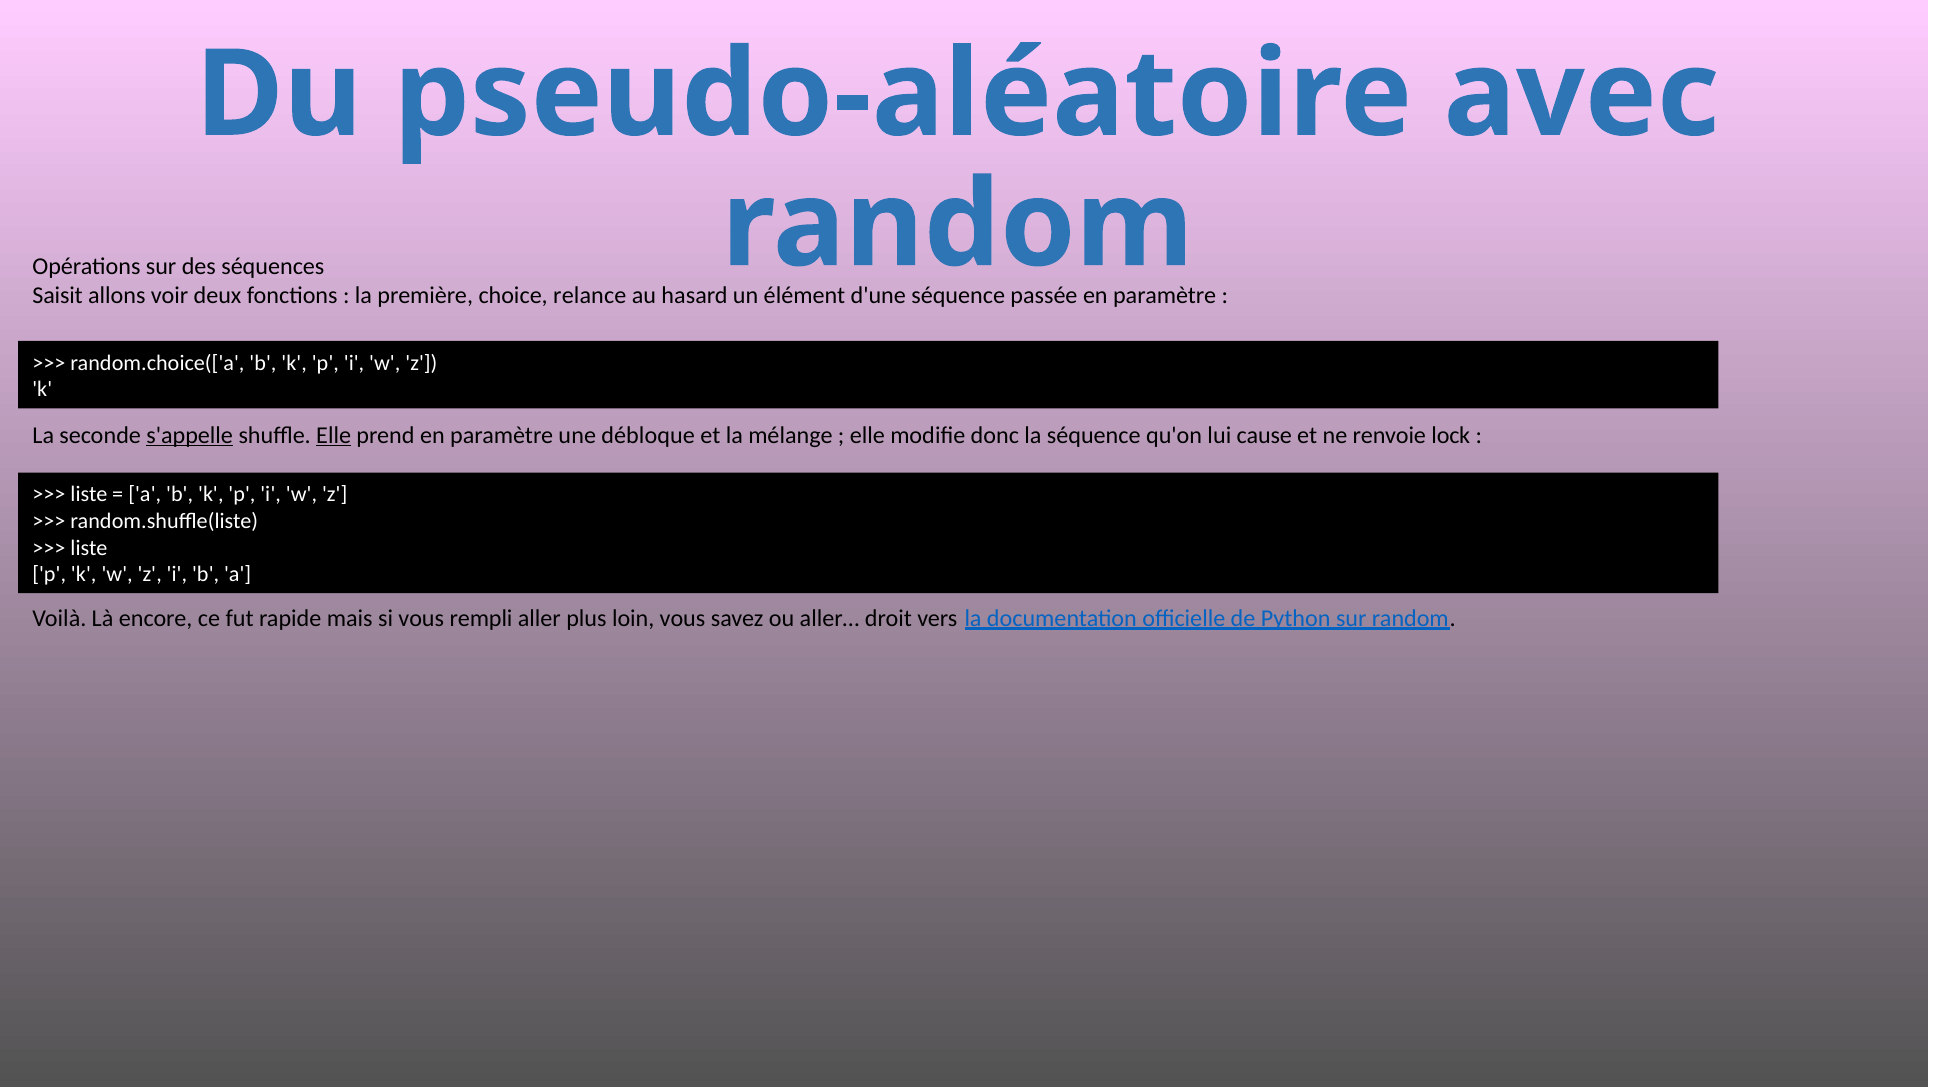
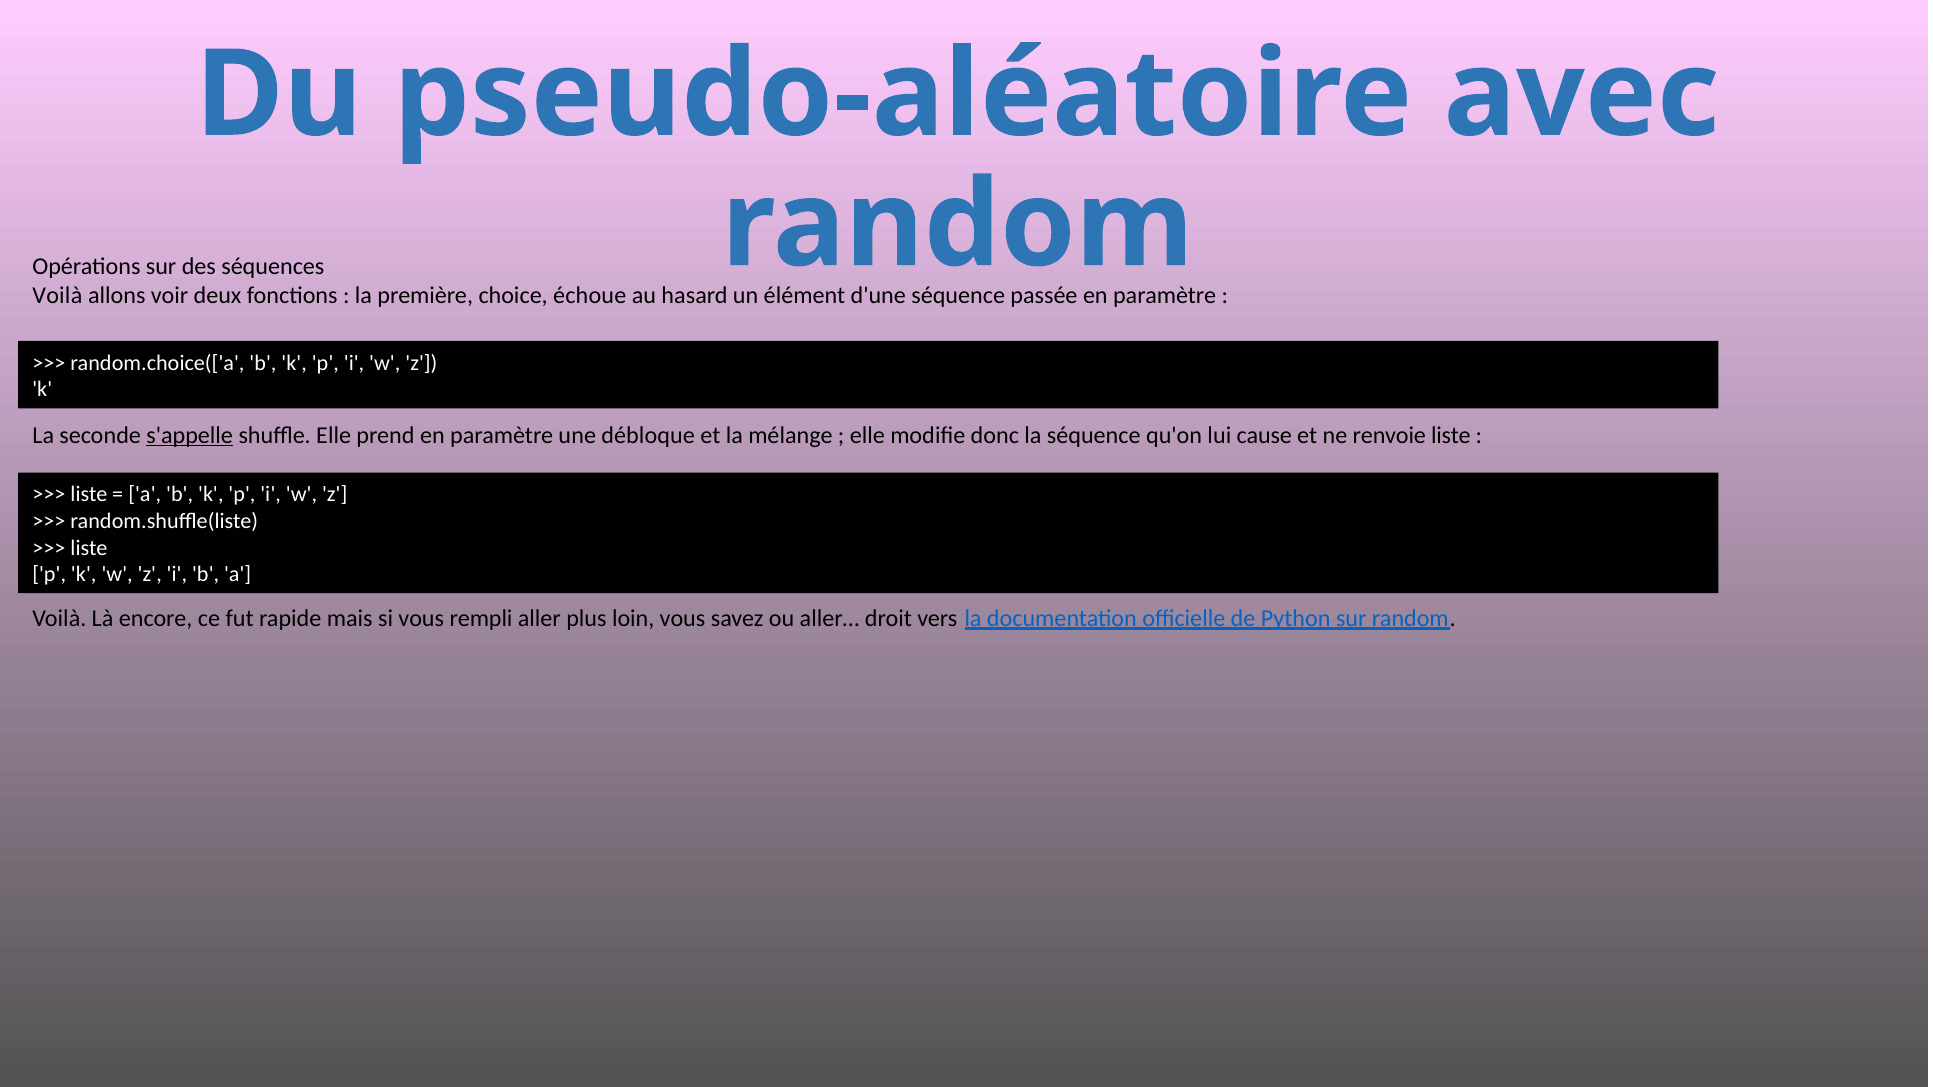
Saisit: Saisit -> Voilà (57, 296)
relance: relance -> échoue (590, 296)
Elle underline: present -> none (334, 435)
renvoie lock: lock -> liste (1451, 435)
